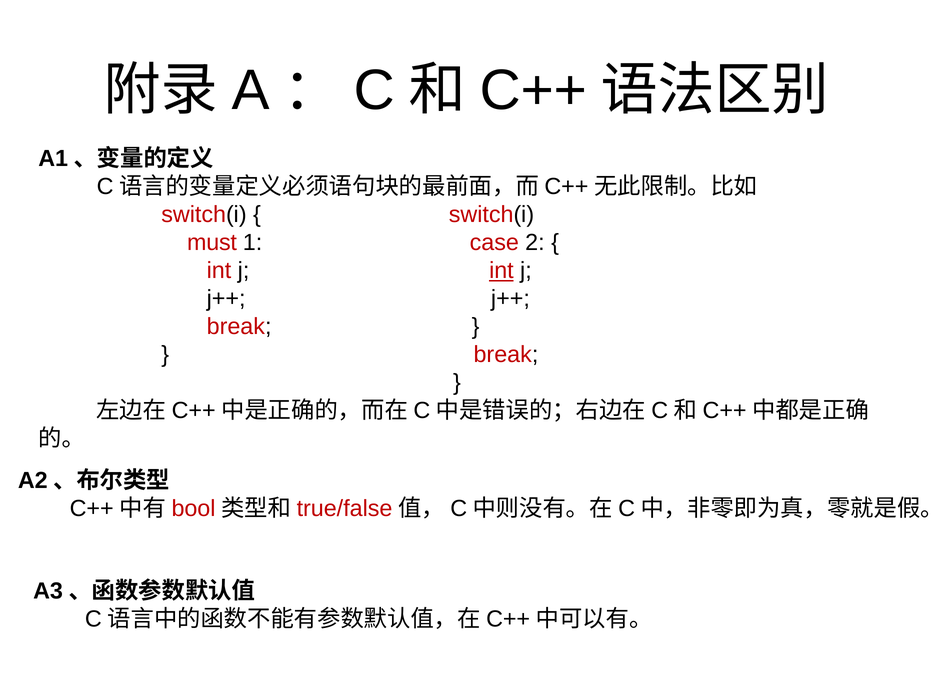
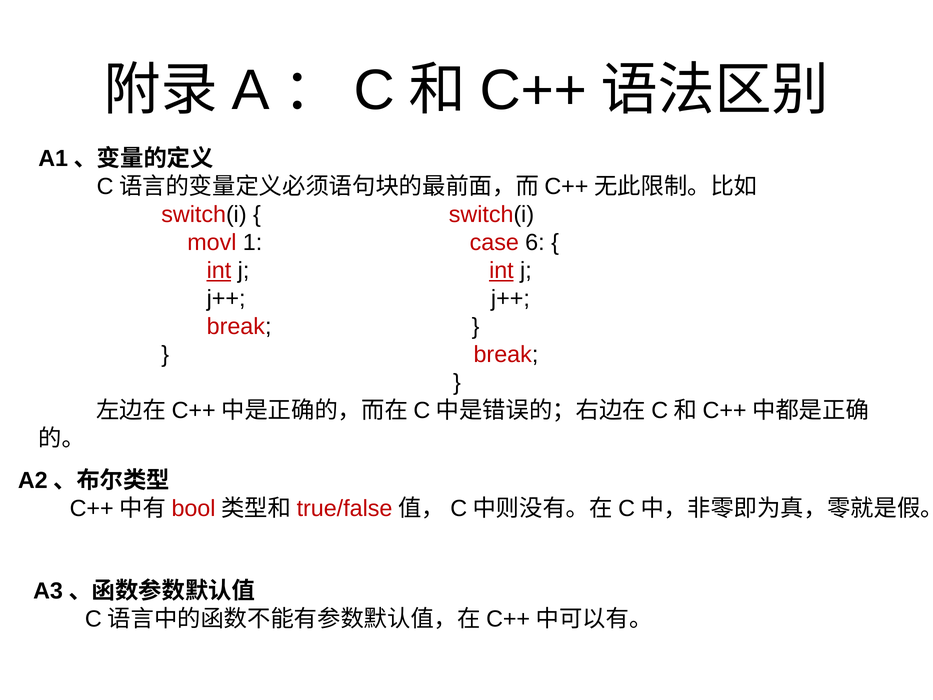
must: must -> movl (212, 243)
2: 2 -> 6 (535, 243)
int underline: none -> present (219, 271)
